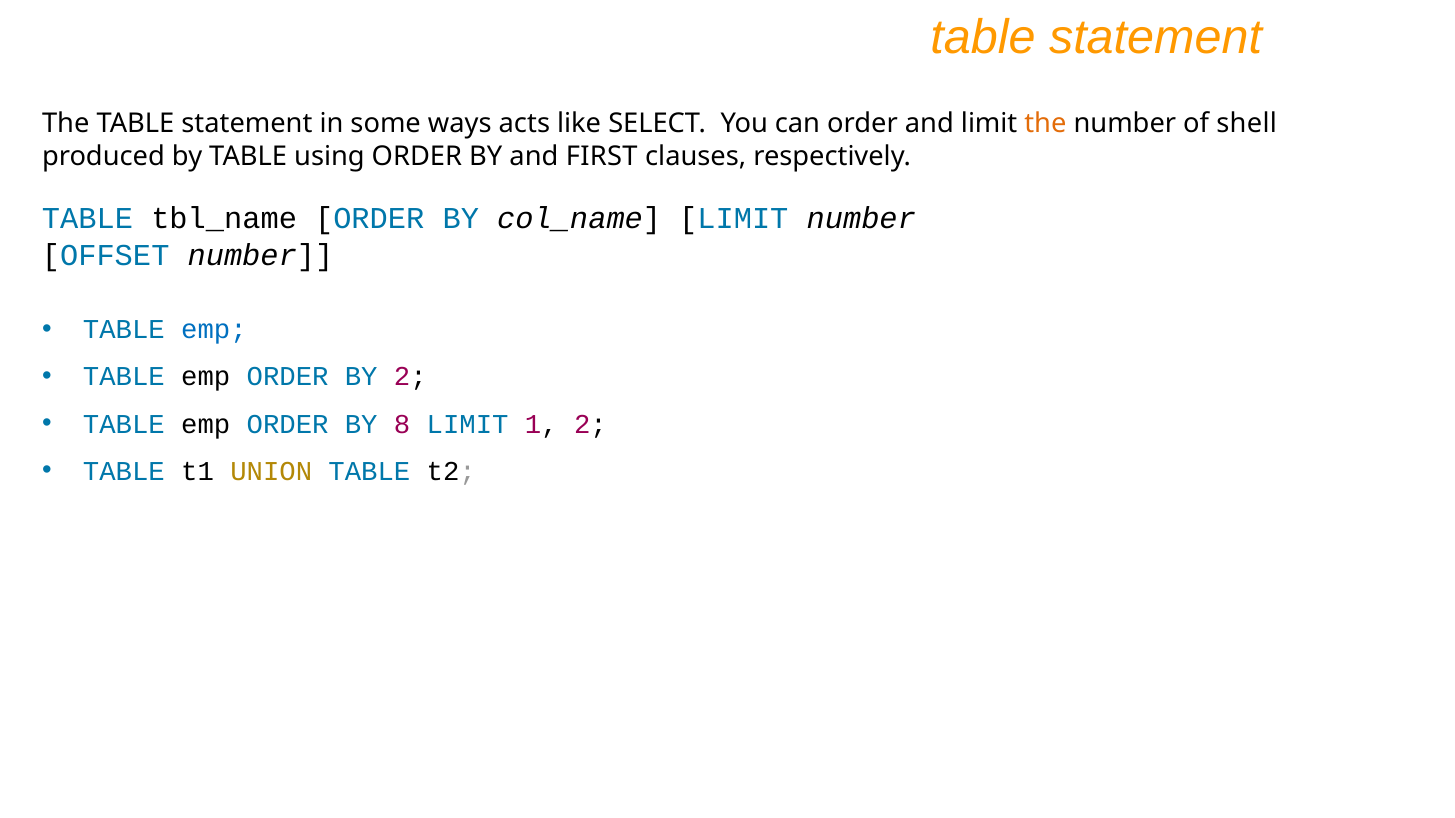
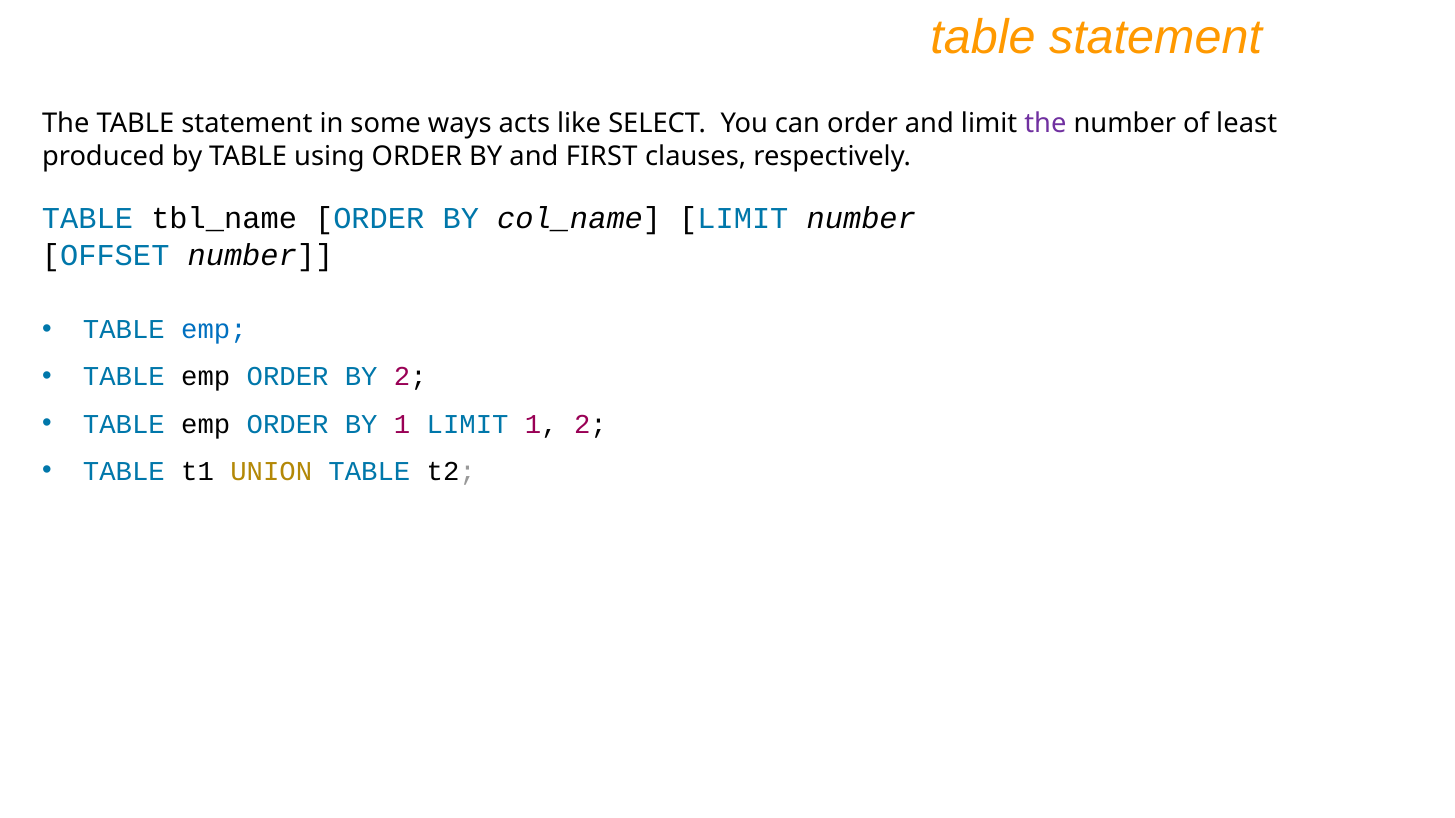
the colour: orange -> purple (1045, 124)
shell: shell -> least (1247, 124)
BY 8: 8 -> 1 (402, 424)
